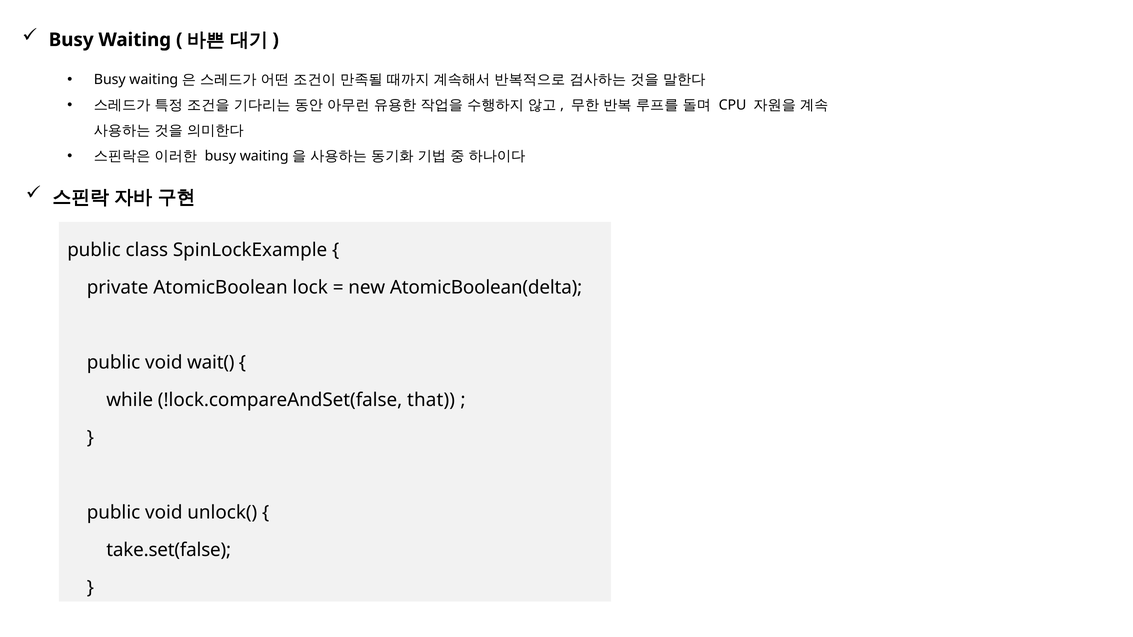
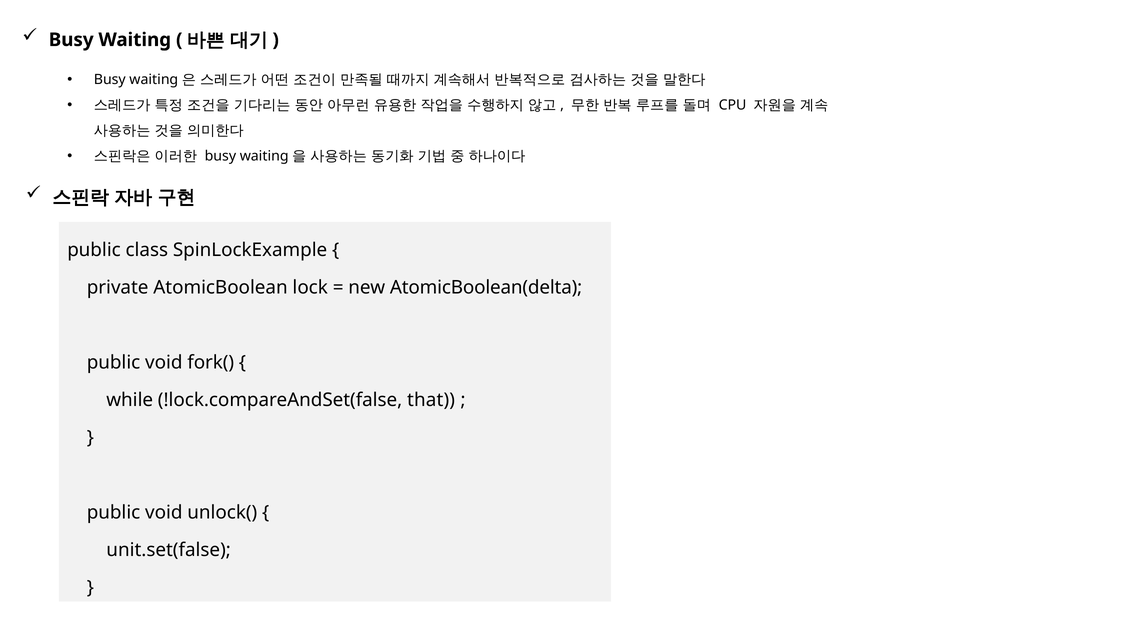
wait(: wait( -> fork( (211, 363)
take.set(false: take.set(false -> unit.set(false (169, 550)
